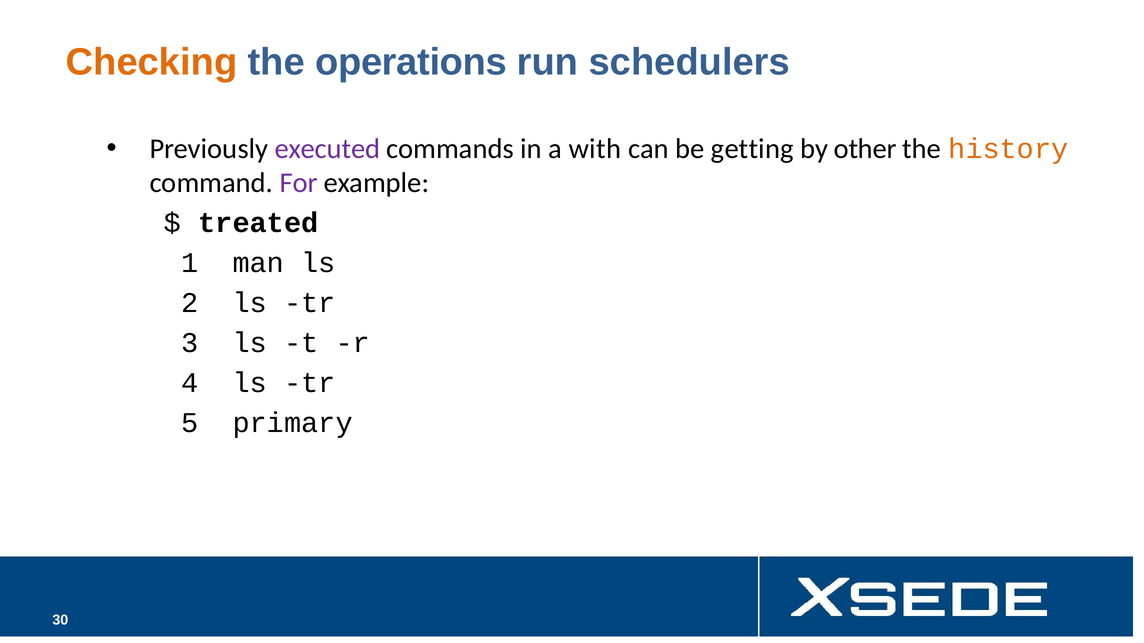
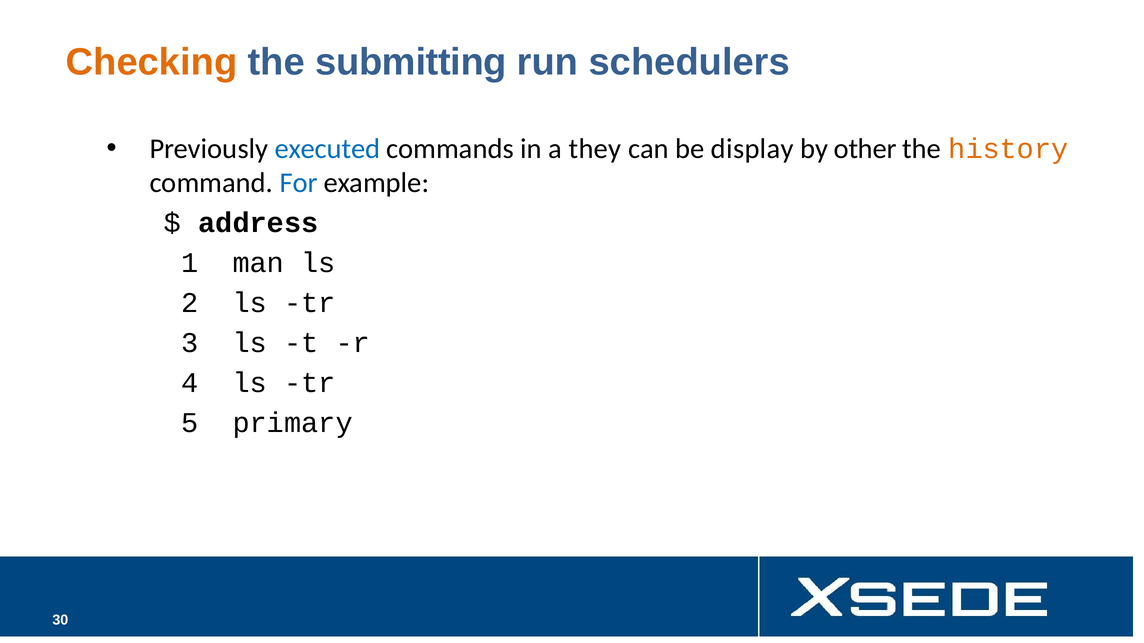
operations: operations -> submitting (411, 62)
executed colour: purple -> blue (327, 149)
with: with -> they (595, 149)
getting: getting -> display (752, 149)
For colour: purple -> blue (299, 183)
treated: treated -> address (258, 223)
